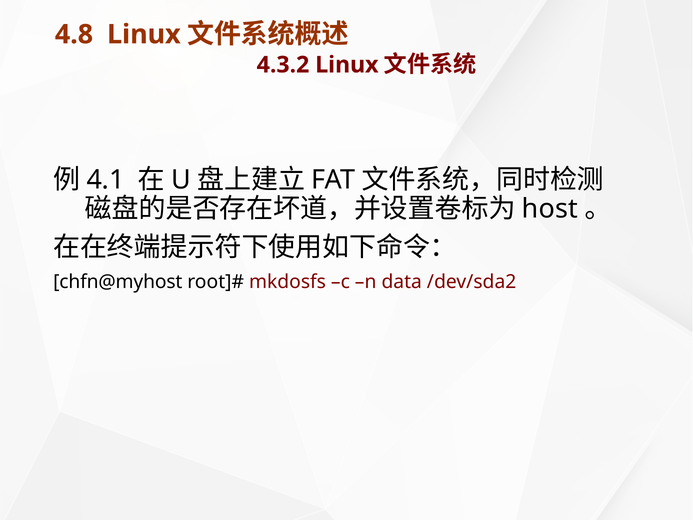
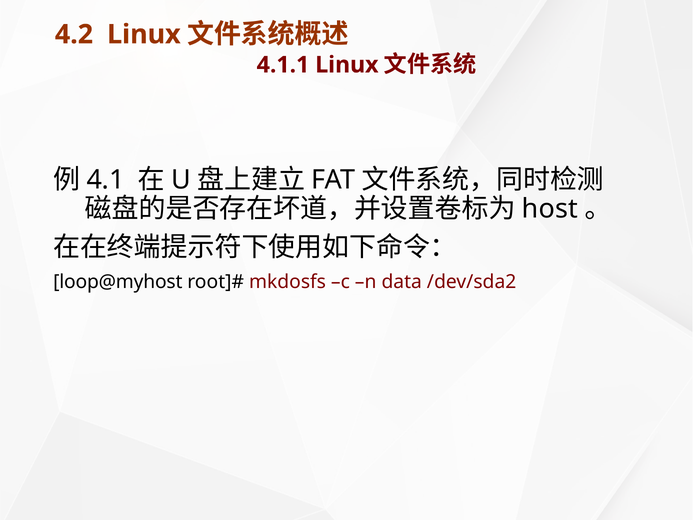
4.8: 4.8 -> 4.2 (74, 34)
4.3.2: 4.3.2 -> 4.1.1 (283, 65)
chfn@myhost: chfn@myhost -> loop@myhost (118, 282)
